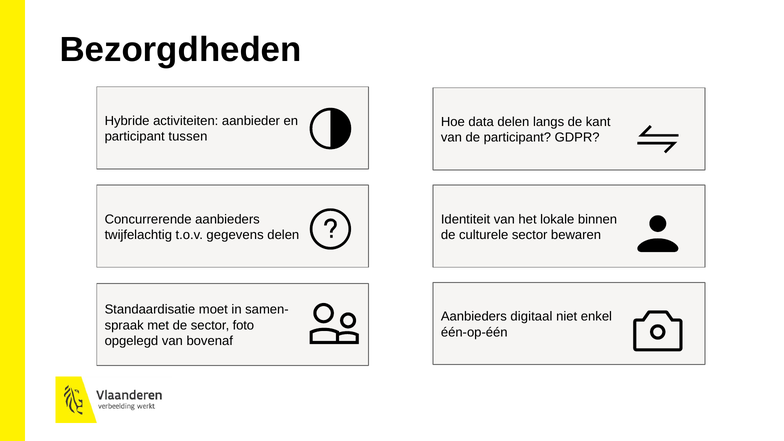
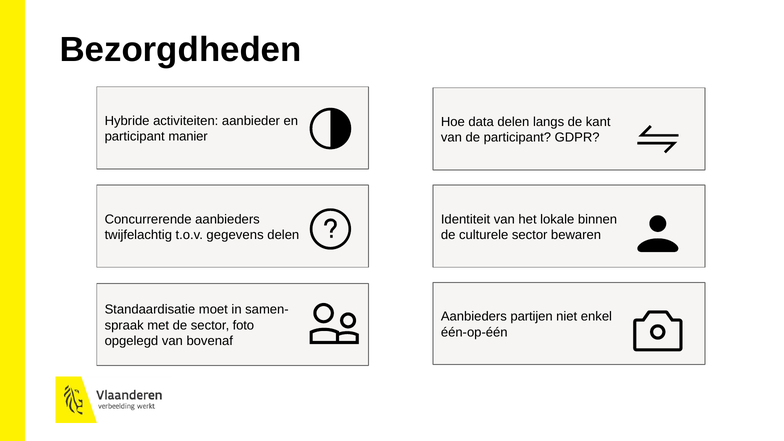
tussen: tussen -> manier (188, 137)
digitaal: digitaal -> partijen (532, 317)
